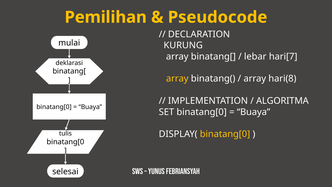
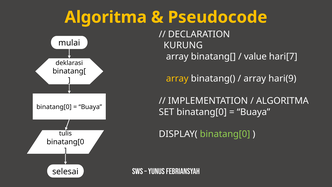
Pemilihan: Pemilihan -> Algoritma (106, 17)
lebar: lebar -> value (255, 56)
hari(8: hari(8 -> hari(9 (282, 79)
binatang[0 colour: yellow -> light green (225, 134)
